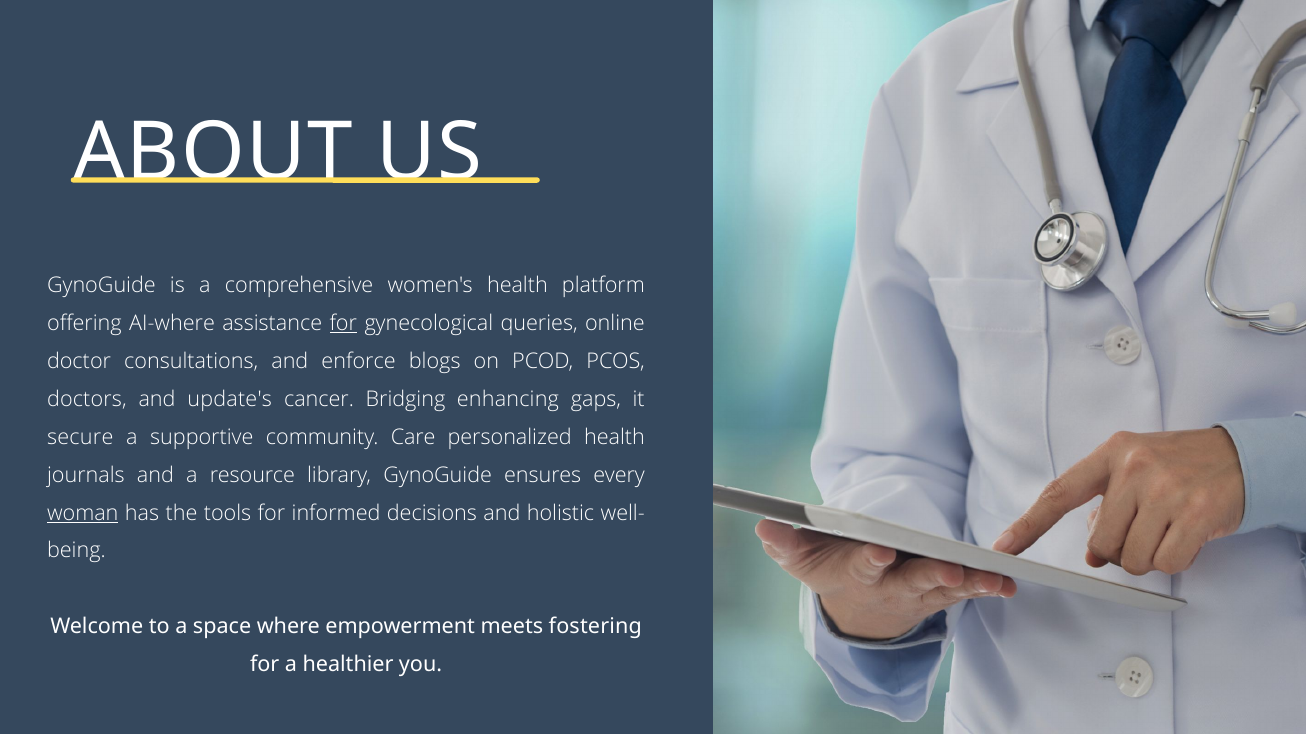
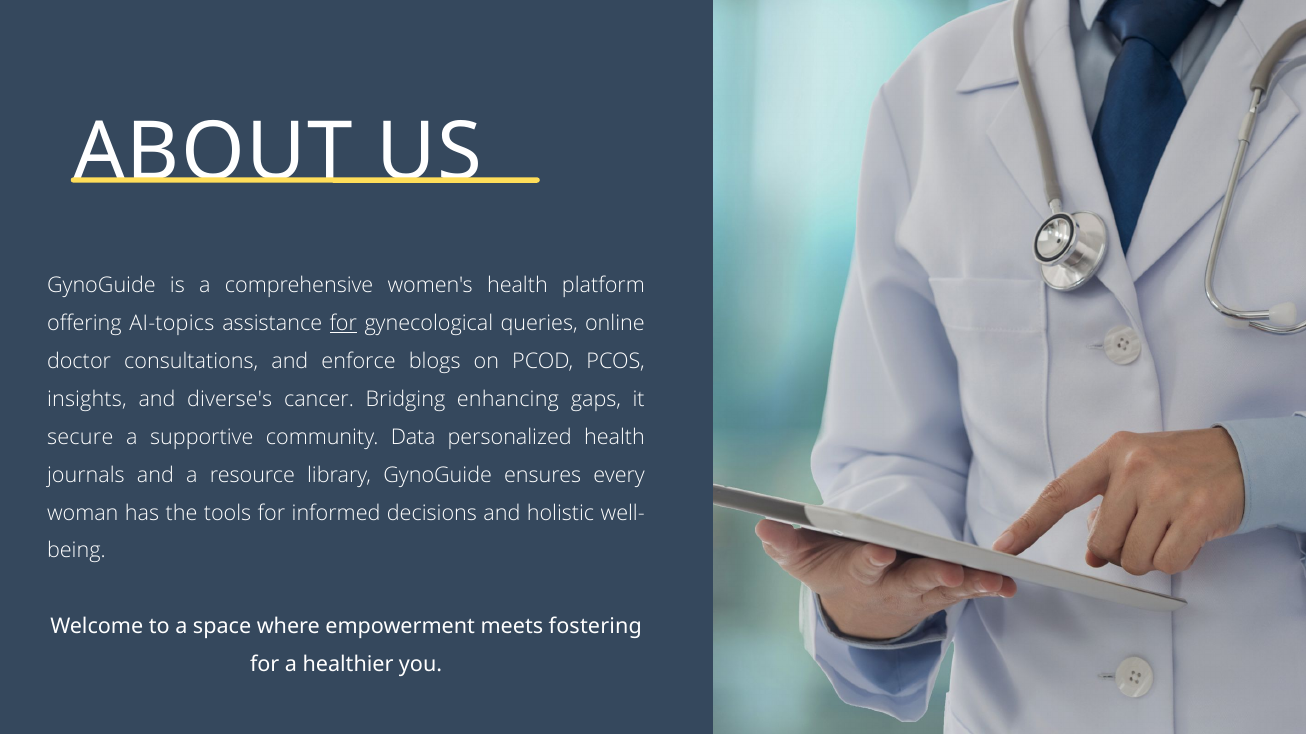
AI-where: AI-where -> AI-topics (172, 324)
doctors: doctors -> insights (87, 400)
update's: update's -> diverse's (230, 400)
Care: Care -> Data (413, 438)
woman underline: present -> none (83, 513)
